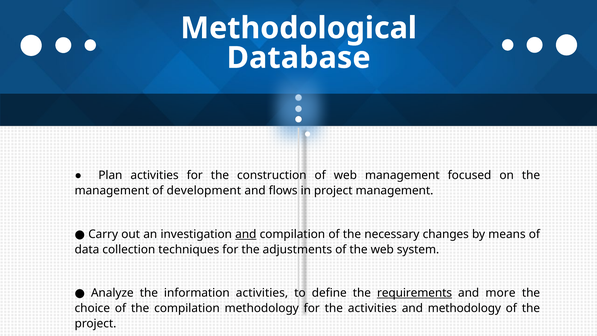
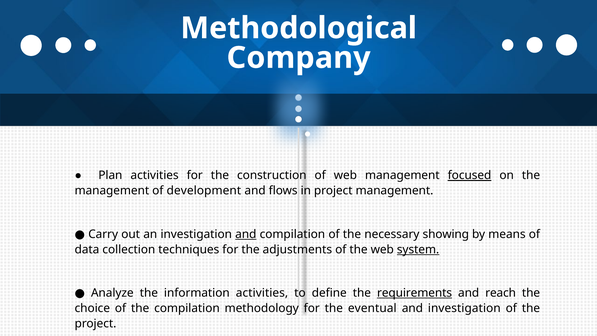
Database: Database -> Company (299, 58)
focused underline: none -> present (470, 175)
changes: changes -> showing (446, 234)
system underline: none -> present (418, 249)
more: more -> reach (501, 293)
the activities: activities -> eventual (372, 308)
and methodology: methodology -> investigation (464, 308)
